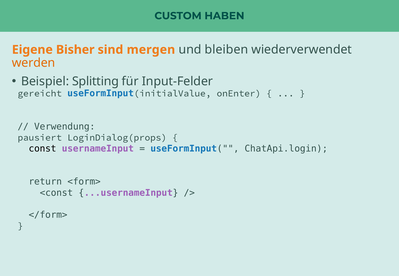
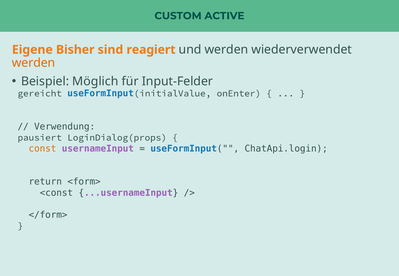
HABEN: HABEN -> ACTIVE (224, 16)
mergen: mergen -> reagiert (151, 50)
und bleiben: bleiben -> werden (226, 50)
Splitting: Splitting -> Möglich (95, 81)
const colour: black -> orange (42, 149)
